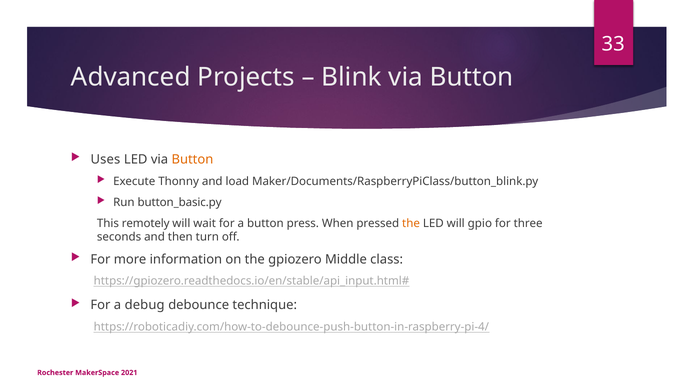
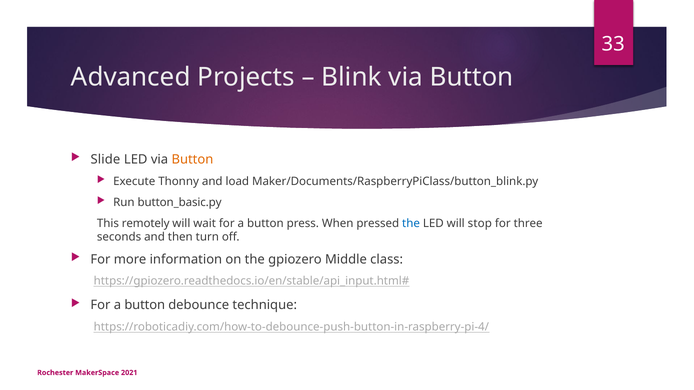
Uses: Uses -> Slide (105, 160)
the colour: orange -> blue (411, 224)
gpio: gpio -> stop (480, 224)
debug: debug -> button (145, 305)
